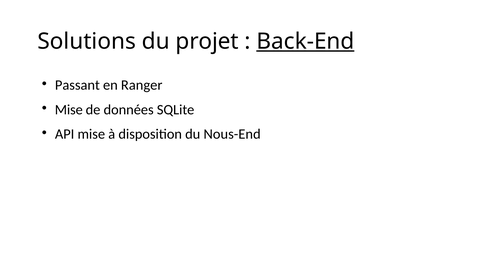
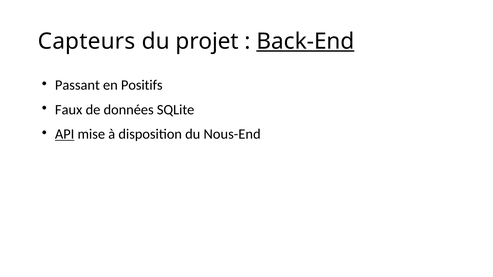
Solutions: Solutions -> Capteurs (87, 41)
Ranger: Ranger -> Positifs (142, 85)
Mise: Mise -> Faux (69, 110)
API underline: none -> present (65, 134)
